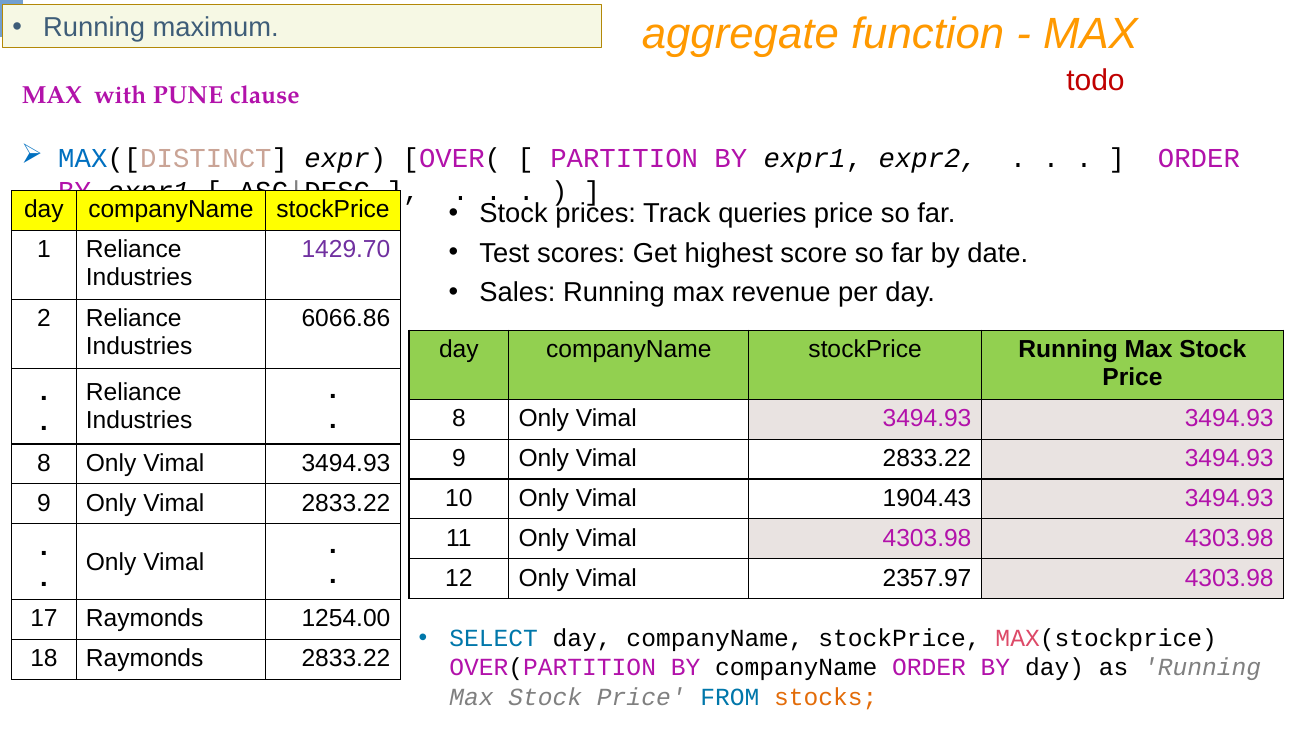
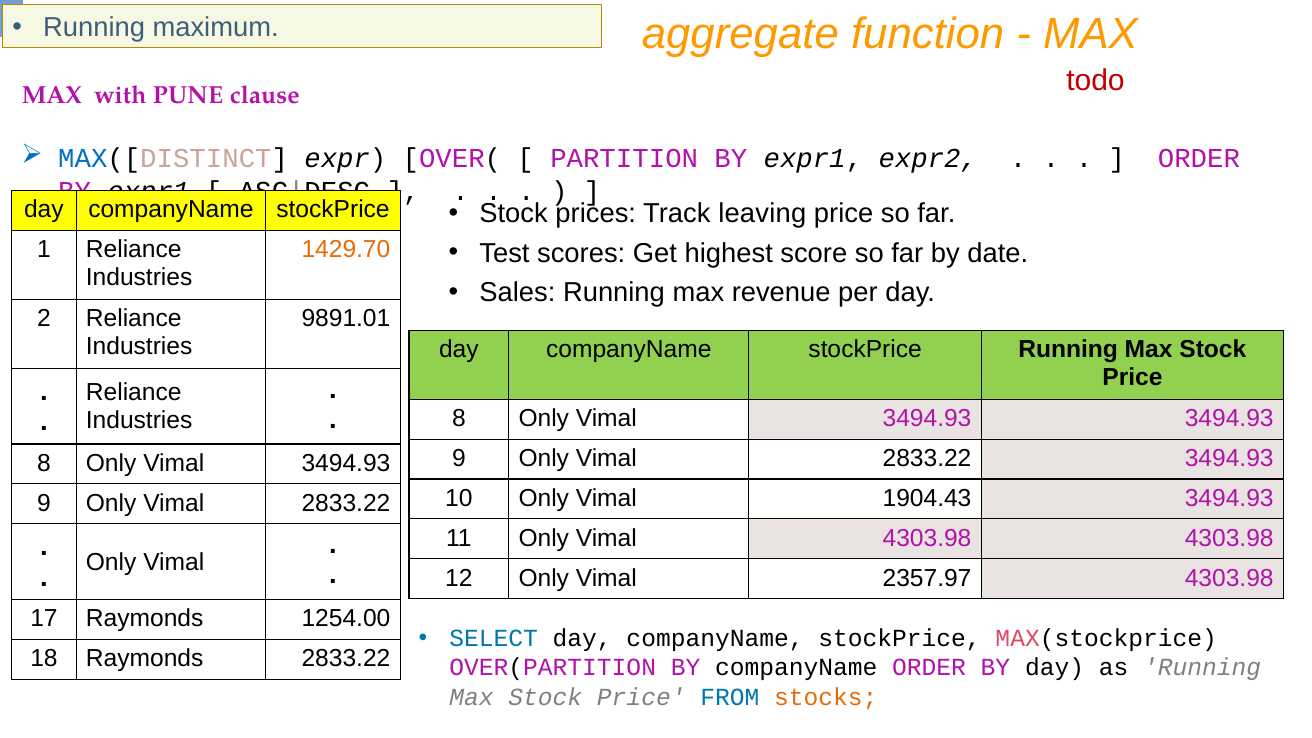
queries: queries -> leaving (762, 214)
1429.70 colour: purple -> orange (346, 250)
6066.86: 6066.86 -> 9891.01 (346, 319)
